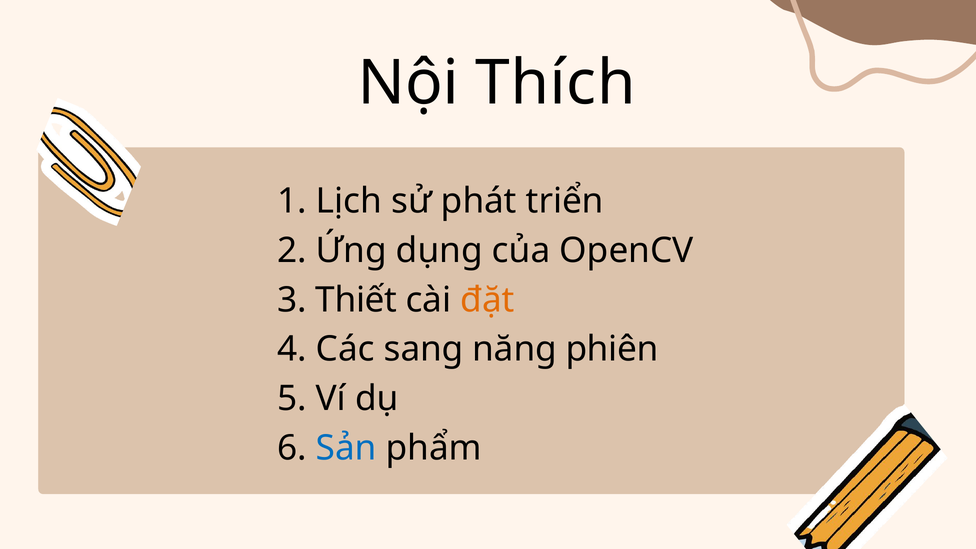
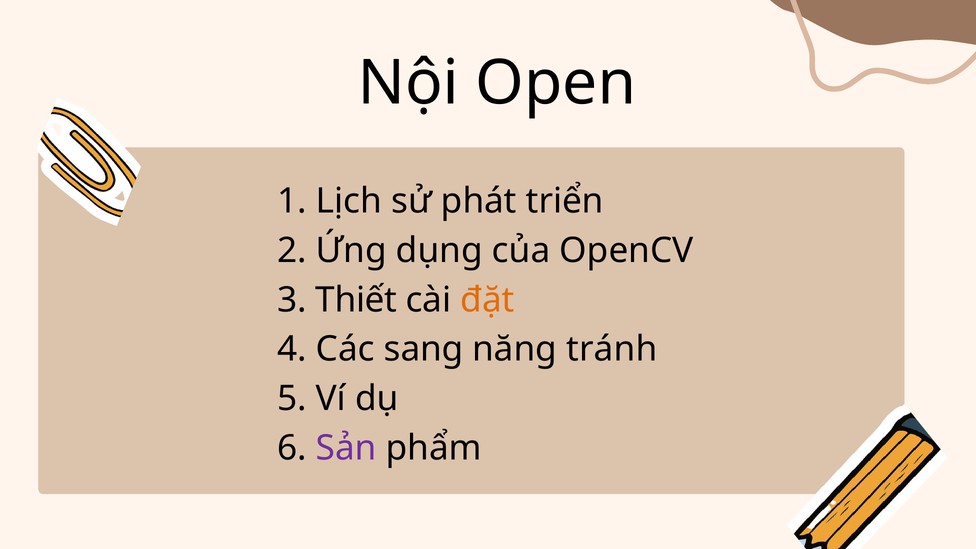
Thích: Thích -> Open (556, 83)
phiên: phiên -> tránh (612, 349)
Sản colour: blue -> purple (346, 448)
